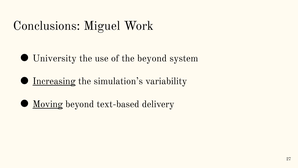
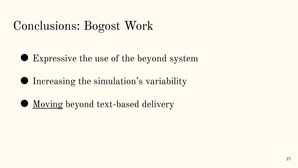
Miguel: Miguel -> Bogost (102, 26)
University: University -> Expressive (55, 58)
Increasing underline: present -> none (54, 81)
